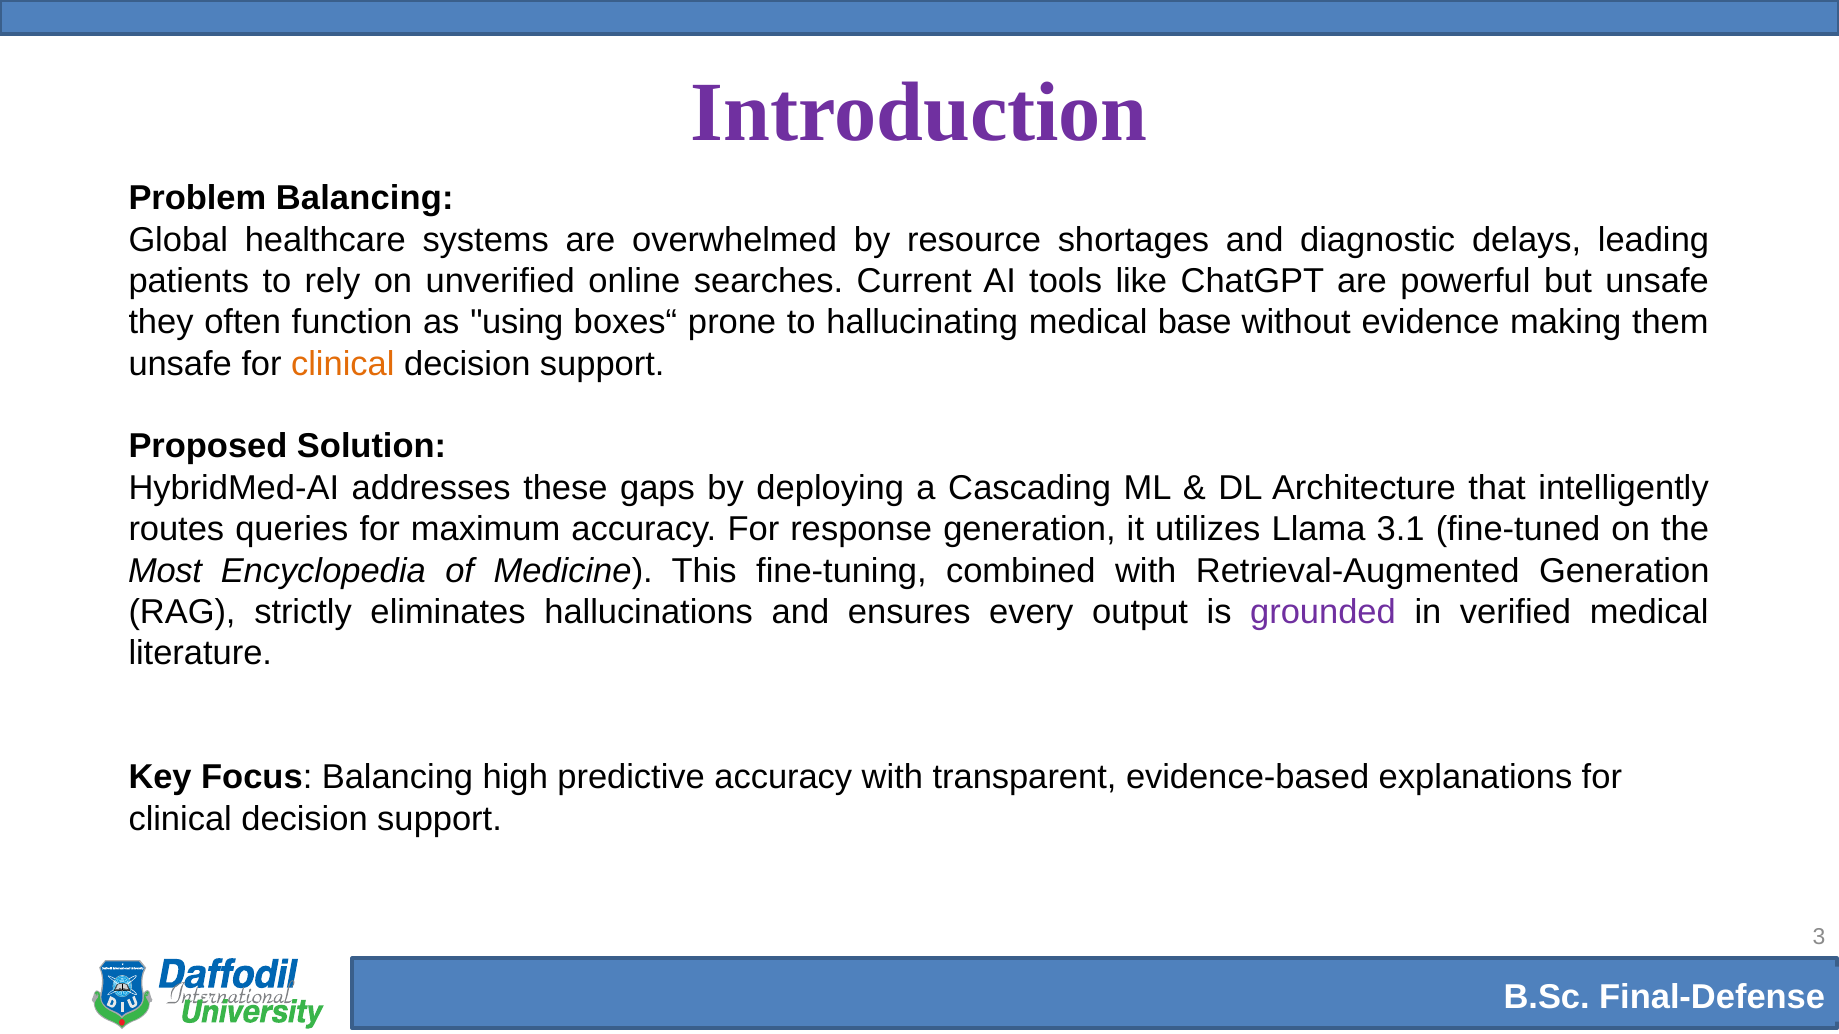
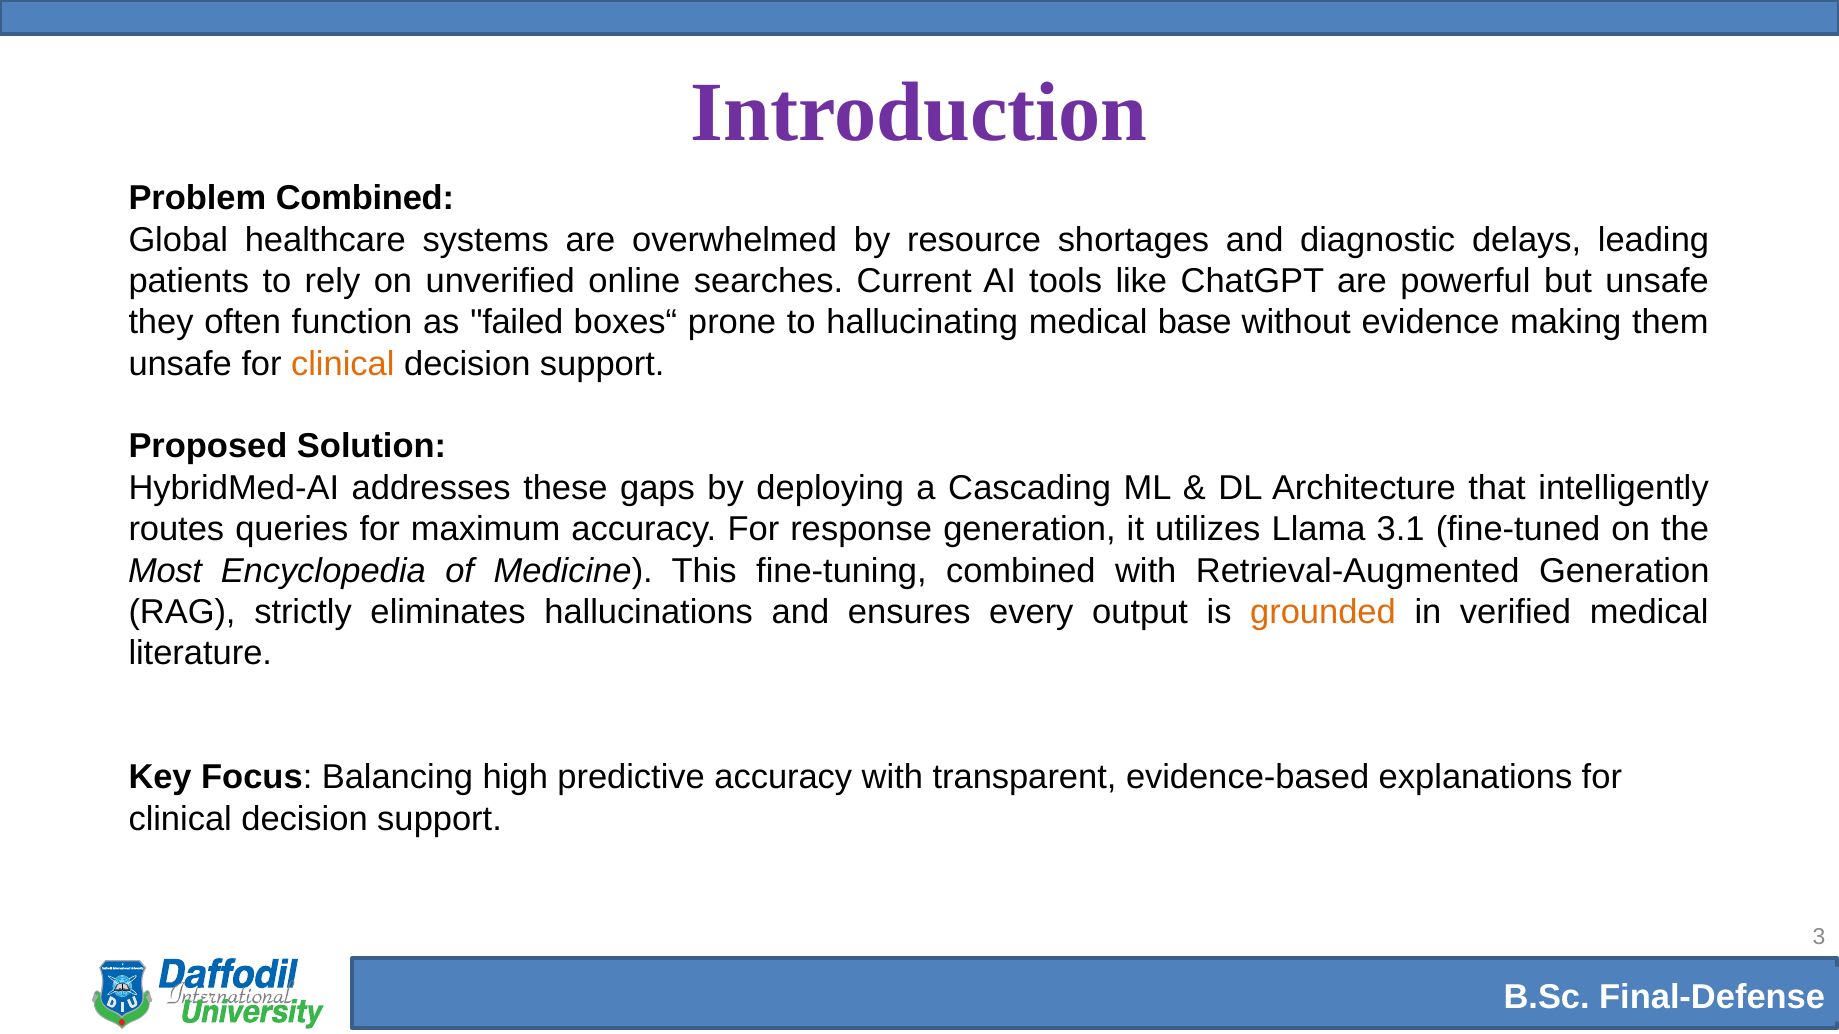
Problem Balancing: Balancing -> Combined (365, 198)
using: using -> failed (517, 323)
grounded colour: purple -> orange (1323, 612)
